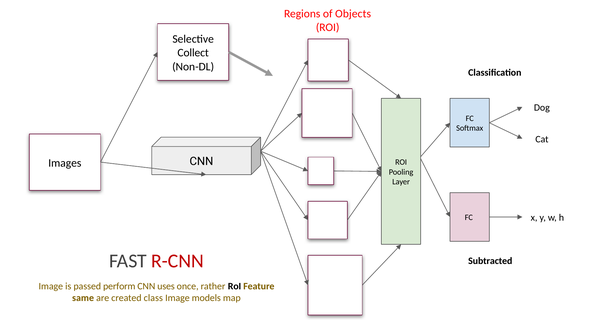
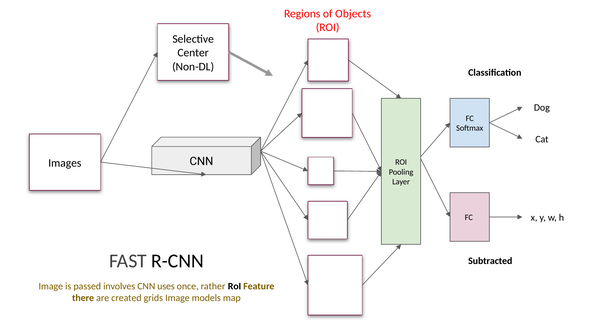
Collect: Collect -> Center (193, 53)
R-CNN colour: red -> black (178, 261)
perform: perform -> involves (119, 286)
same: same -> there (83, 298)
class: class -> grids (153, 298)
